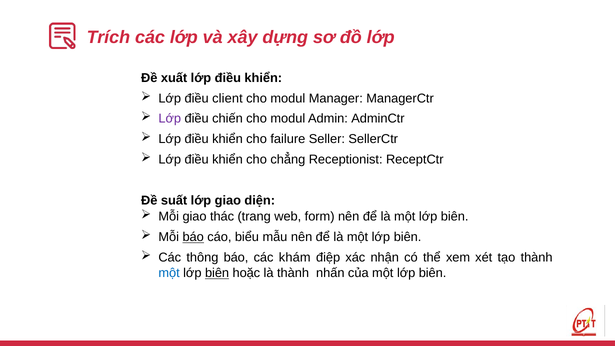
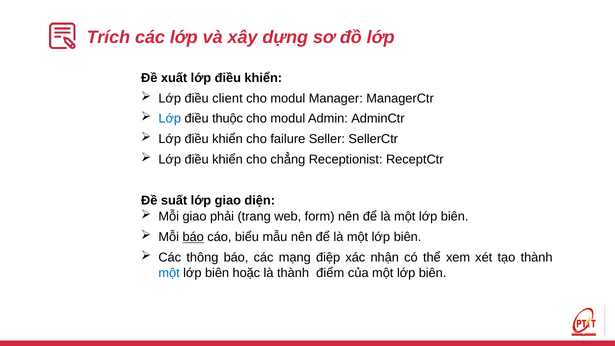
Lớp colour: purple -> blue (170, 119)
chiến: chiến -> thuộc (228, 119)
thác: thác -> phải (222, 217)
khám: khám -> mạng (295, 258)
biên underline: present -> none (217, 273)
nhấn: nhấn -> điểm (330, 273)
